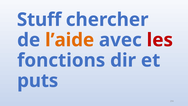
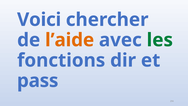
Stuff: Stuff -> Voici (39, 20)
les colour: red -> green (160, 40)
puts: puts -> pass (38, 81)
